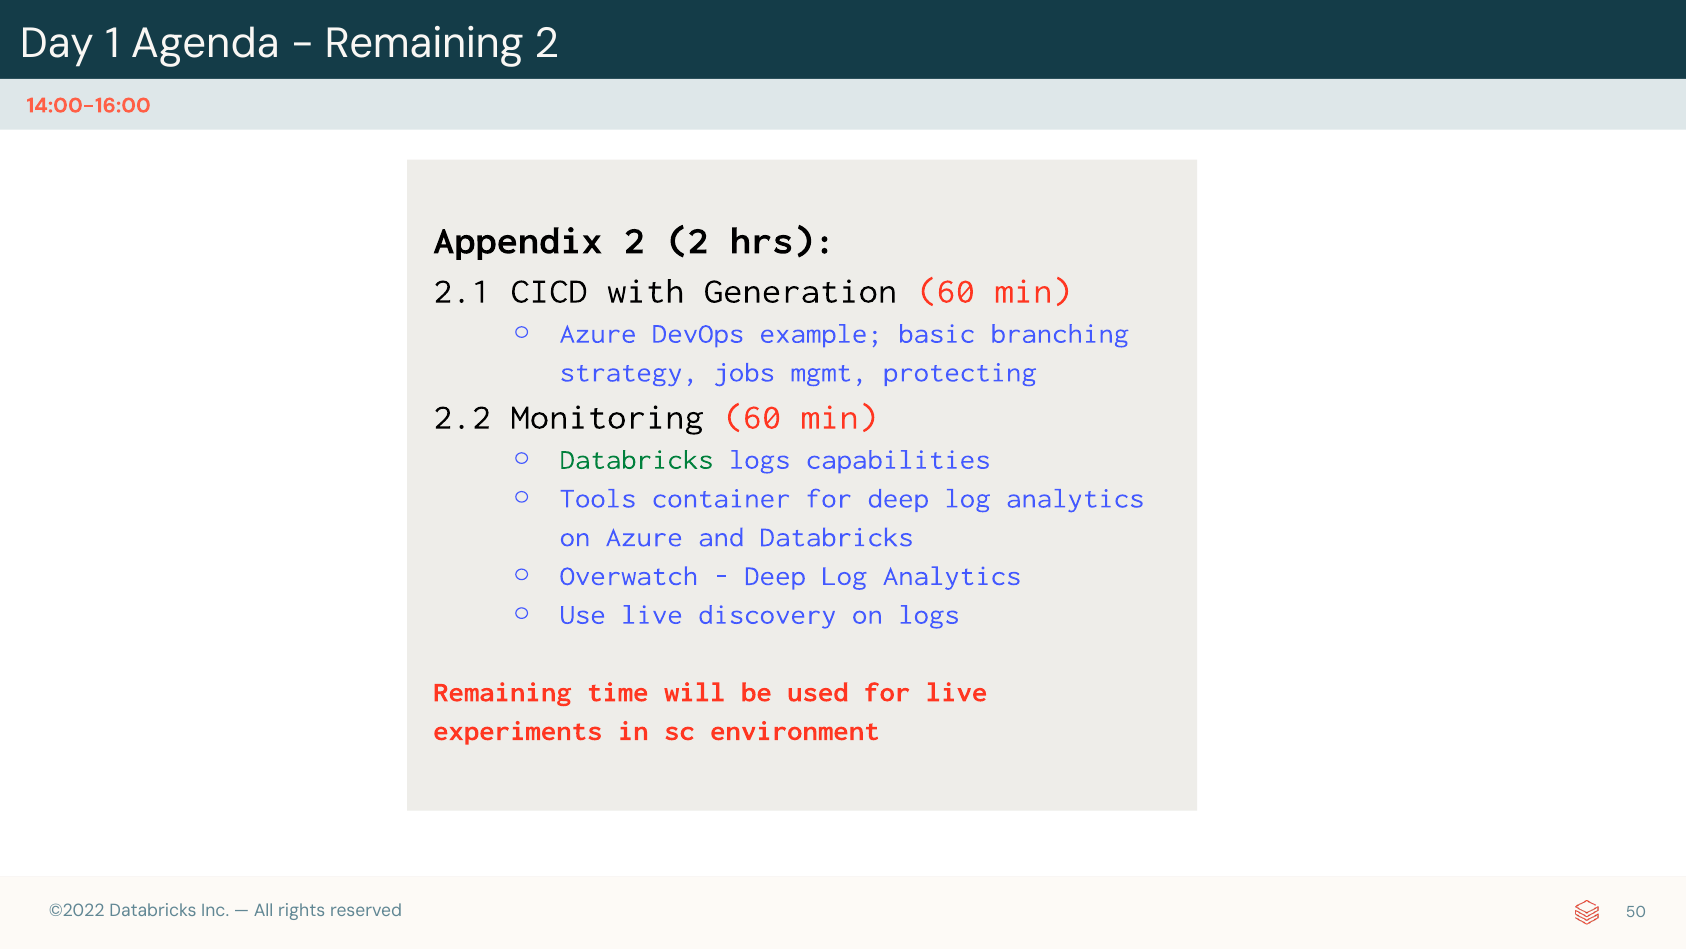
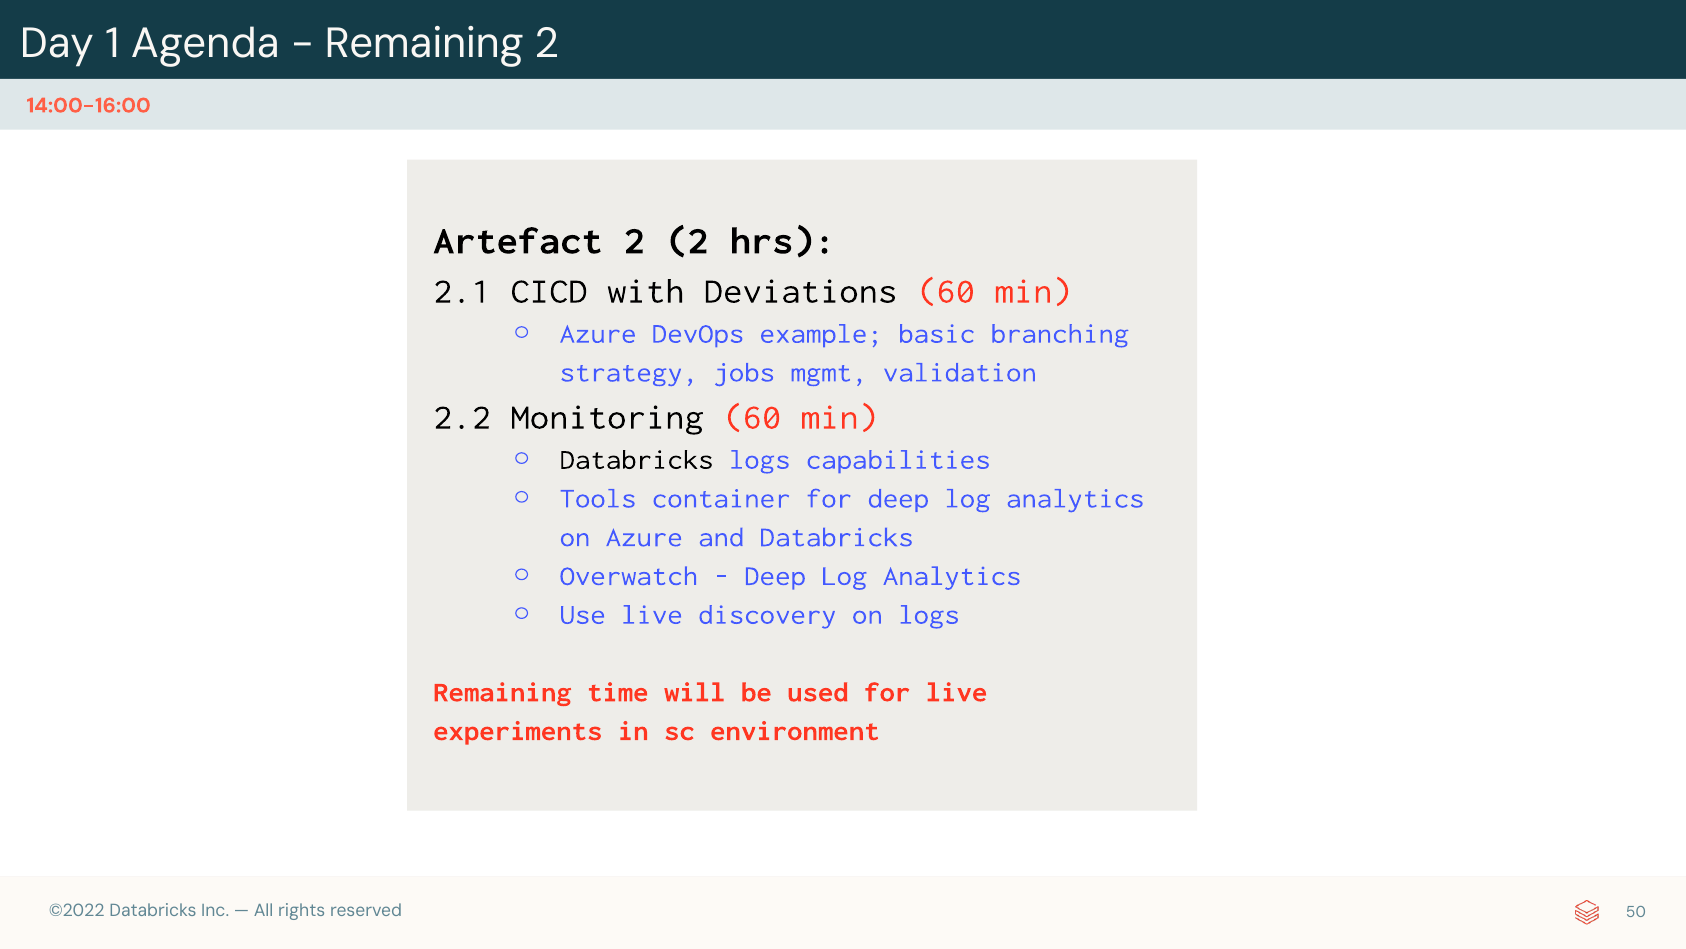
Appendix: Appendix -> Artefact (518, 240)
Generation: Generation -> Deviations (801, 291)
protecting: protecting -> validation (960, 372)
Databricks colour: green -> black (637, 459)
